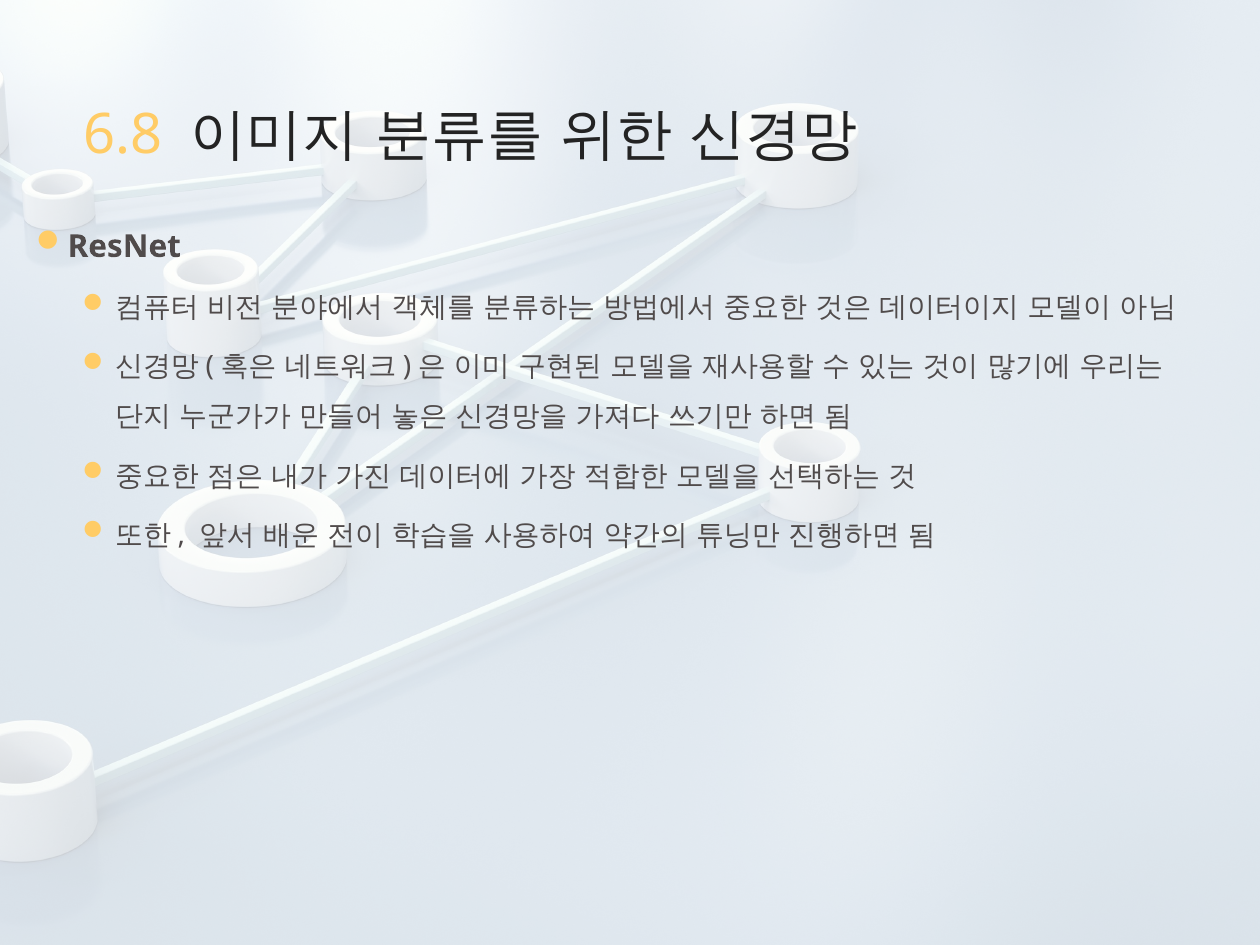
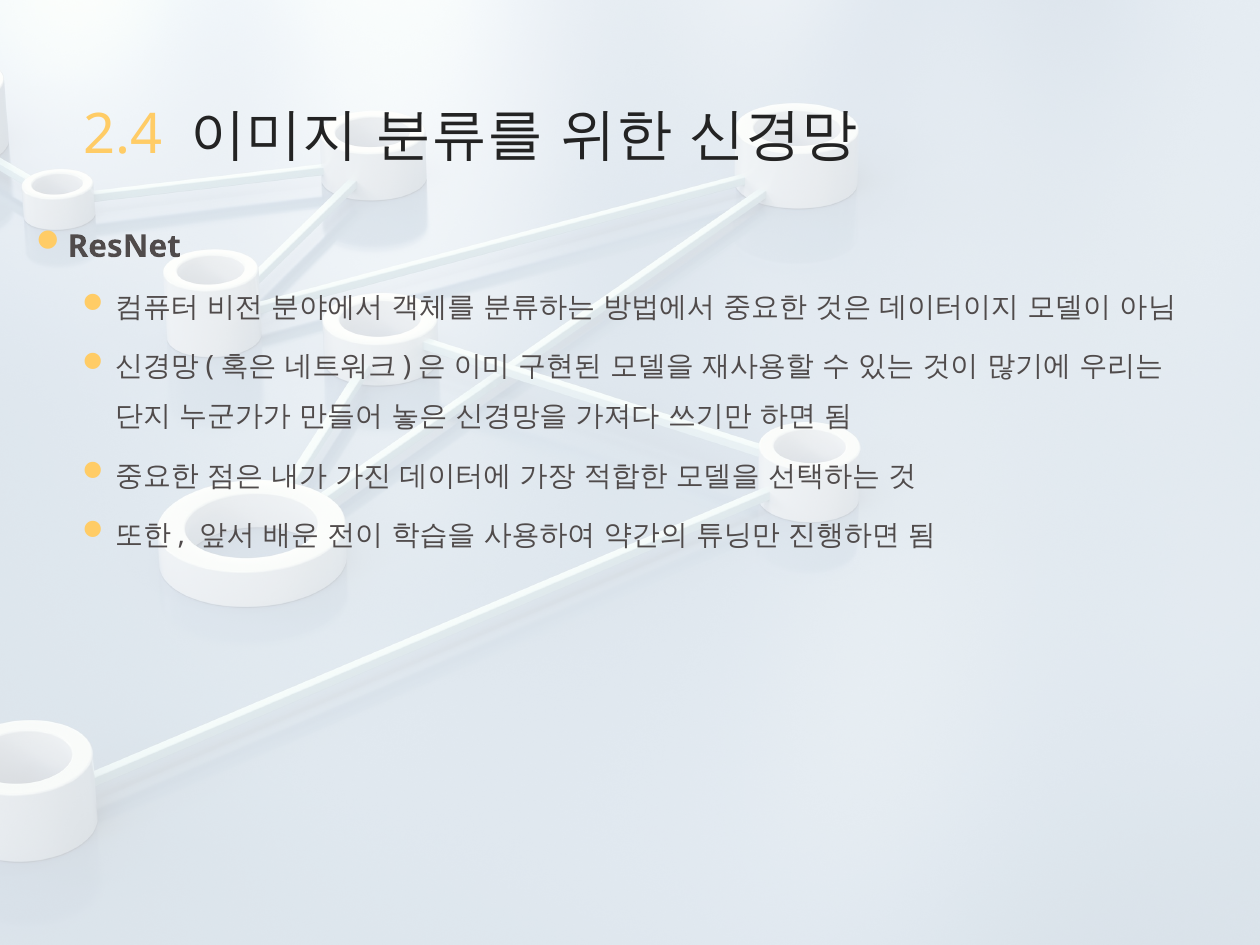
6.8: 6.8 -> 2.4 (123, 135)
